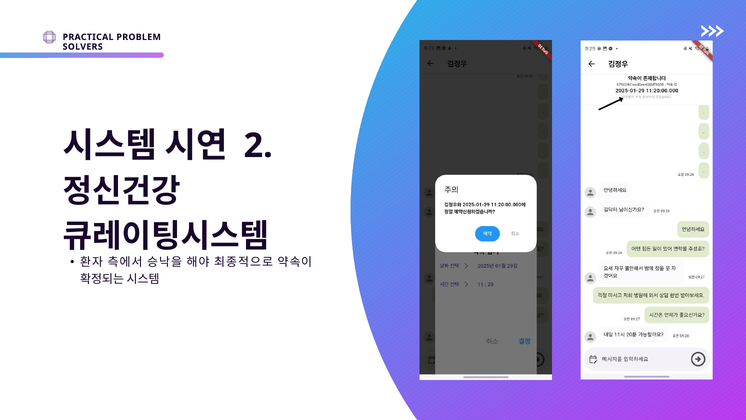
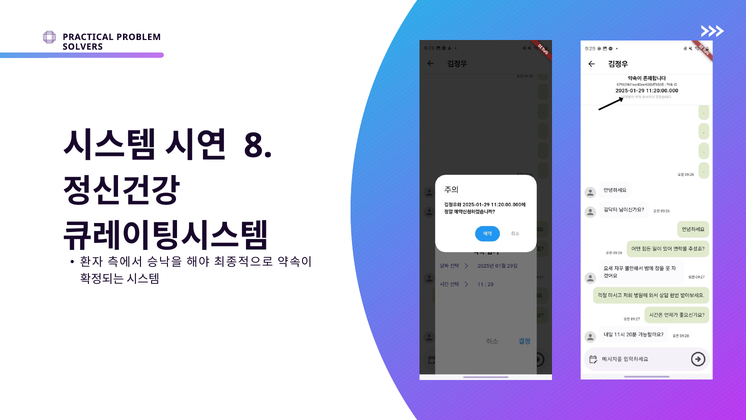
2: 2 -> 8 (258, 146)
